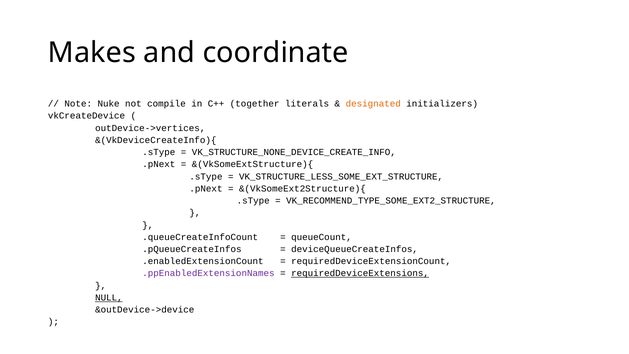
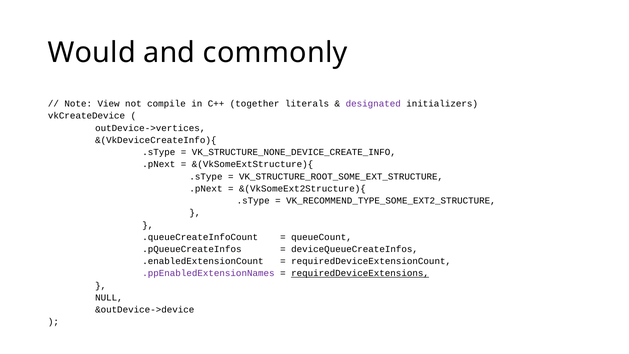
Makes: Makes -> Would (92, 53)
coordinate: coordinate -> commonly (275, 53)
Nuke: Nuke -> View (109, 104)
designated colour: orange -> purple (373, 104)
VK_STRUCTURE_LESS_SOME_EXT_STRUCTURE: VK_STRUCTURE_LESS_SOME_EXT_STRUCTURE -> VK_STRUCTURE_ROOT_SOME_EXT_STRUCTURE (341, 176)
NULL underline: present -> none (109, 298)
